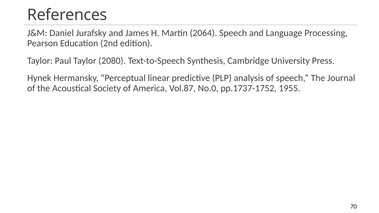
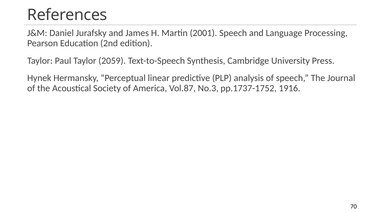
2064: 2064 -> 2001 (203, 33)
2080: 2080 -> 2059 (112, 61)
No.0: No.0 -> No.3 (208, 88)
1955: 1955 -> 1916 (290, 88)
